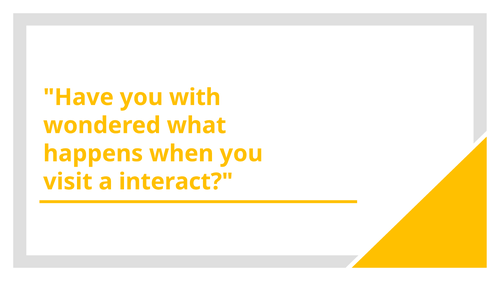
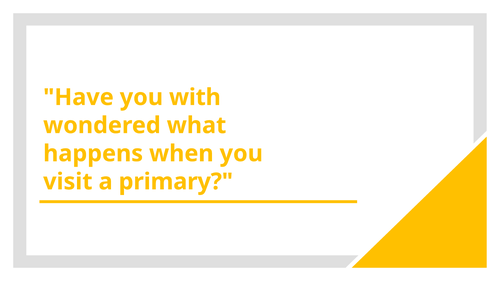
interact: interact -> primary (176, 182)
